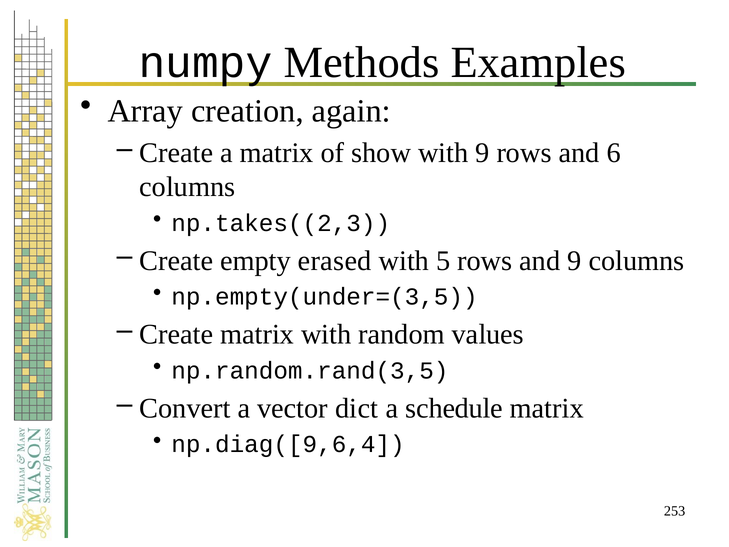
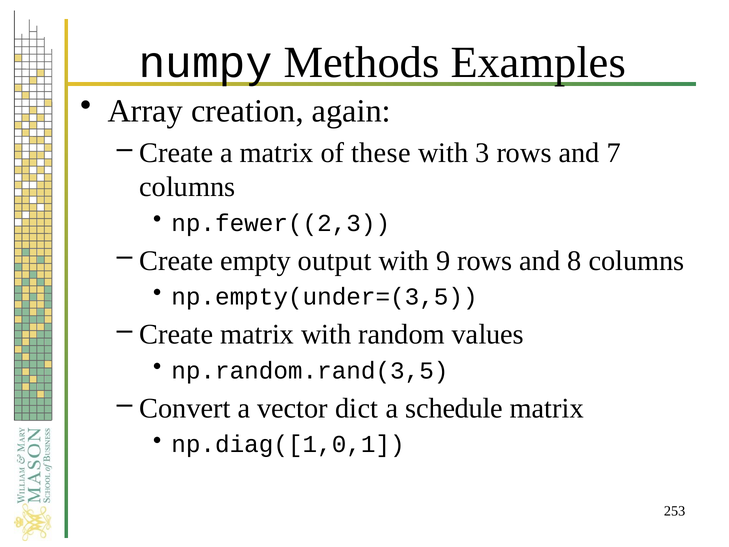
show: show -> these (381, 153)
with 9: 9 -> 3 (482, 153)
6: 6 -> 7 (614, 153)
np.takes((2,3: np.takes((2,3 -> np.fewer((2,3 (281, 223)
erased: erased -> output (335, 261)
5: 5 -> 9 (443, 261)
and 9: 9 -> 8 (574, 261)
np.diag([9,6,4: np.diag([9,6,4 -> np.diag([1,0,1 (288, 444)
